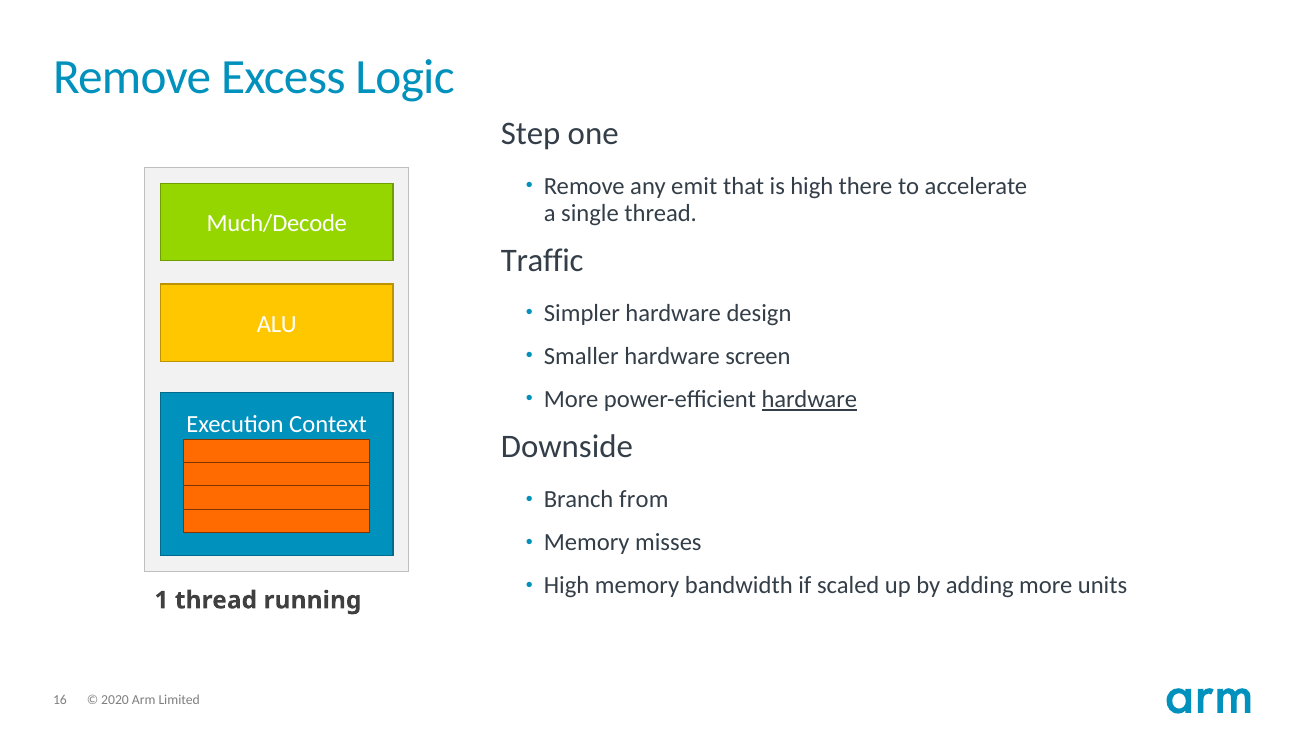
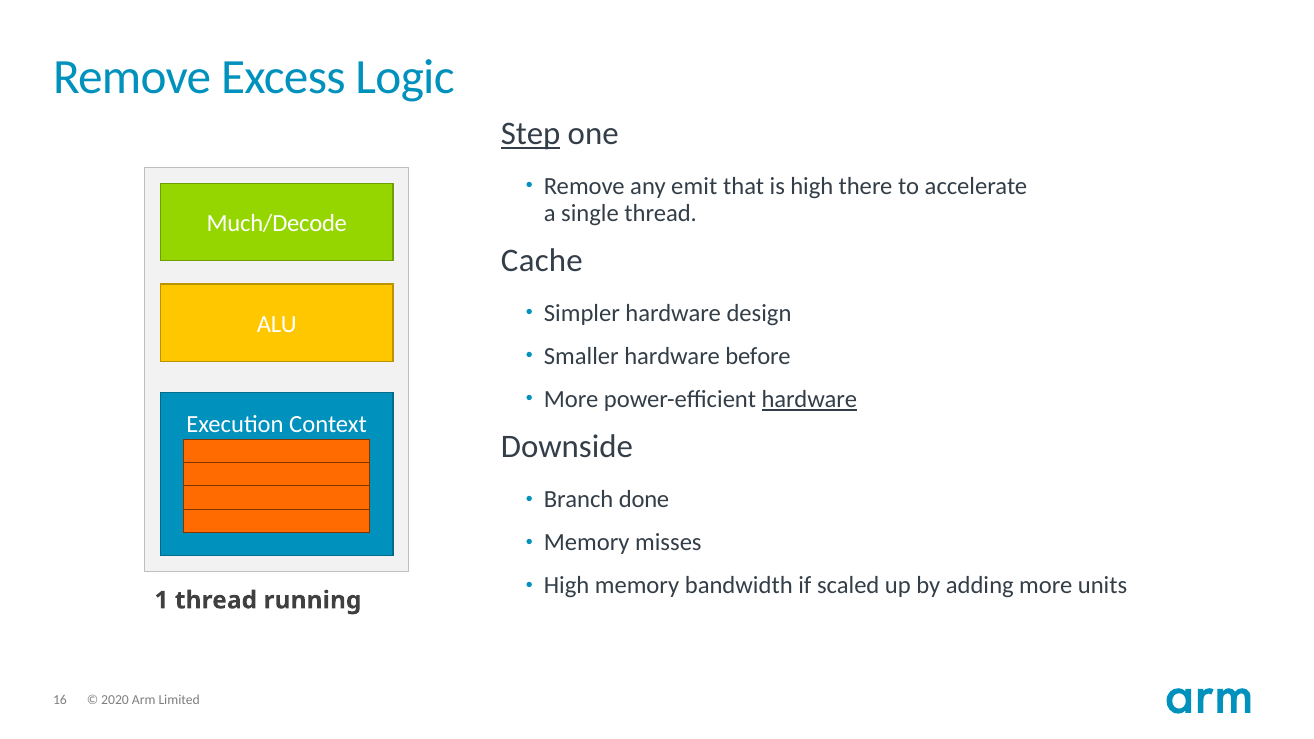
Step underline: none -> present (531, 133)
Traffic: Traffic -> Cache (542, 260)
screen: screen -> before (758, 356)
from: from -> done (644, 500)
